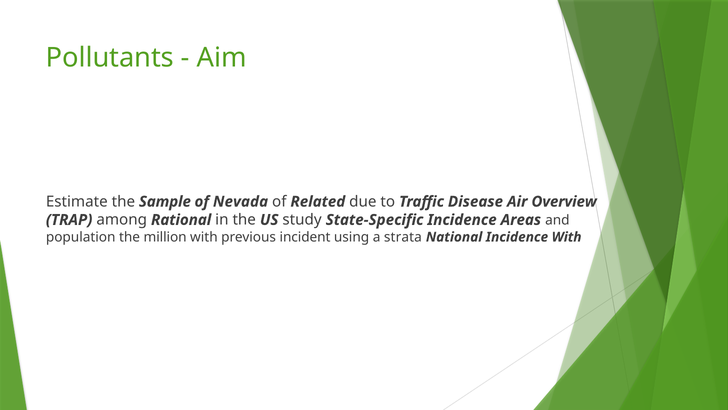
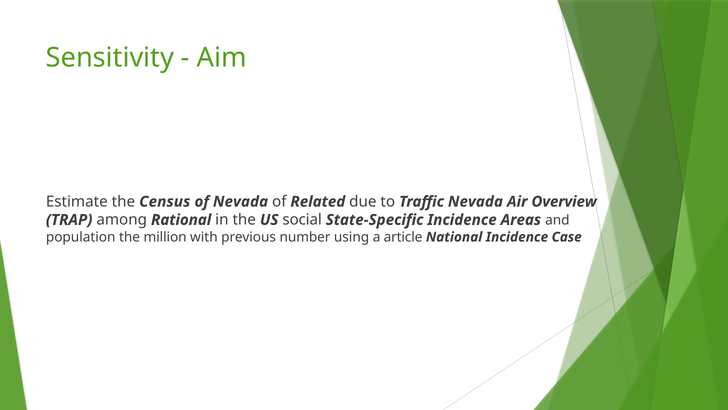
Pollutants: Pollutants -> Sensitivity (110, 57)
Sample: Sample -> Census (165, 201)
Traffic Disease: Disease -> Nevada (475, 201)
study: study -> social (302, 220)
incident: incident -> number (305, 237)
strata: strata -> article (403, 237)
Incidence With: With -> Case (567, 237)
